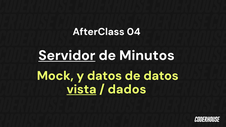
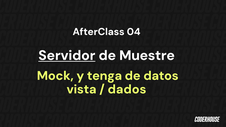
Minutos: Minutos -> Muestre (147, 55)
y datos: datos -> tenga (104, 76)
vista underline: present -> none (82, 89)
